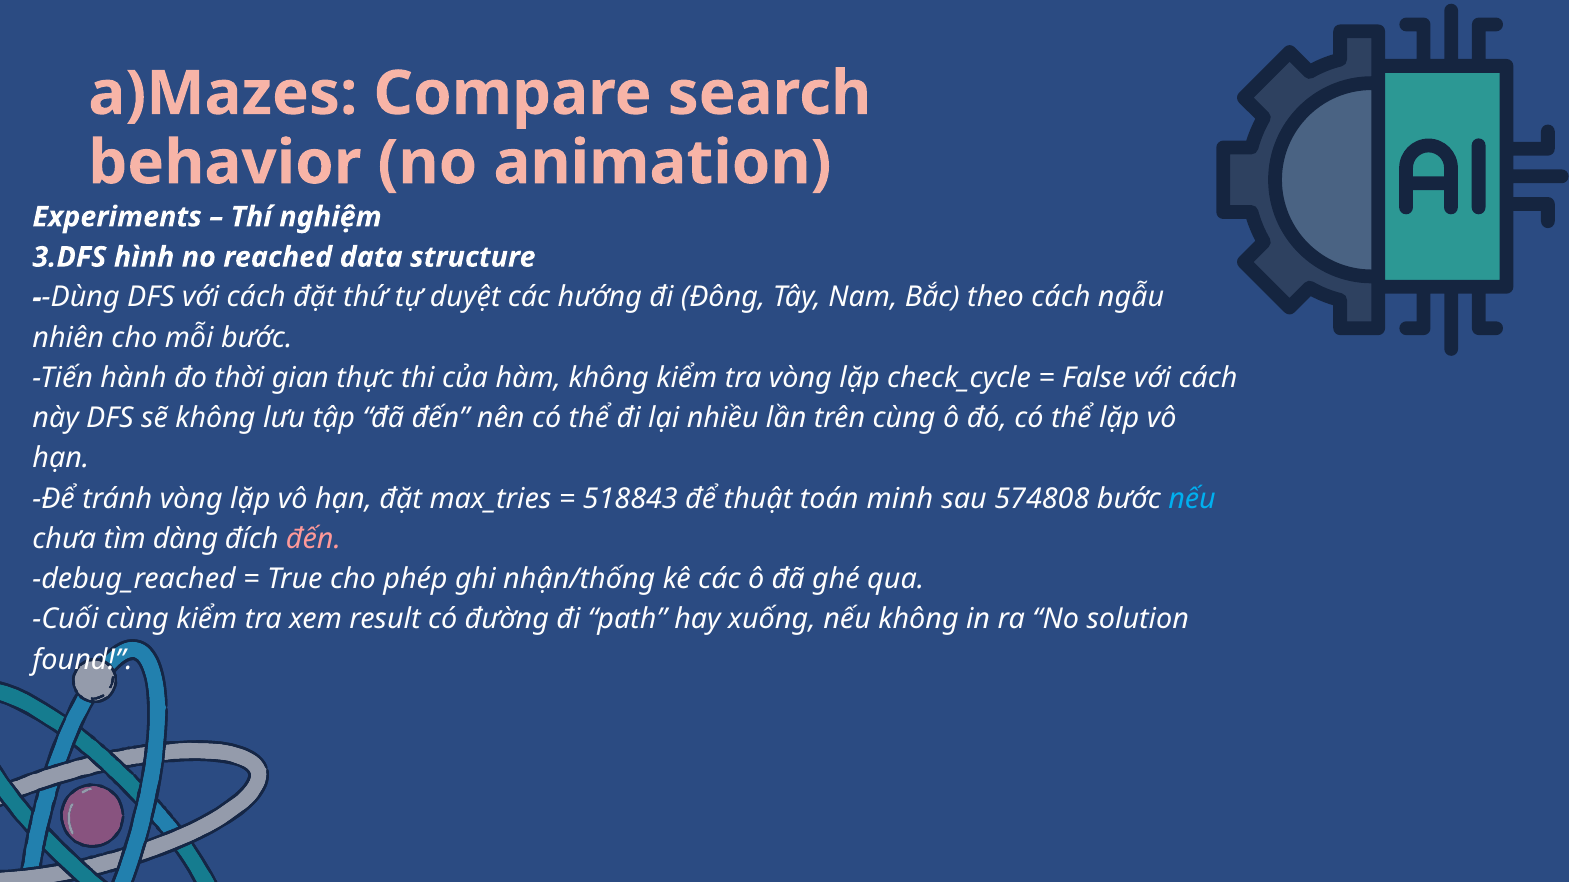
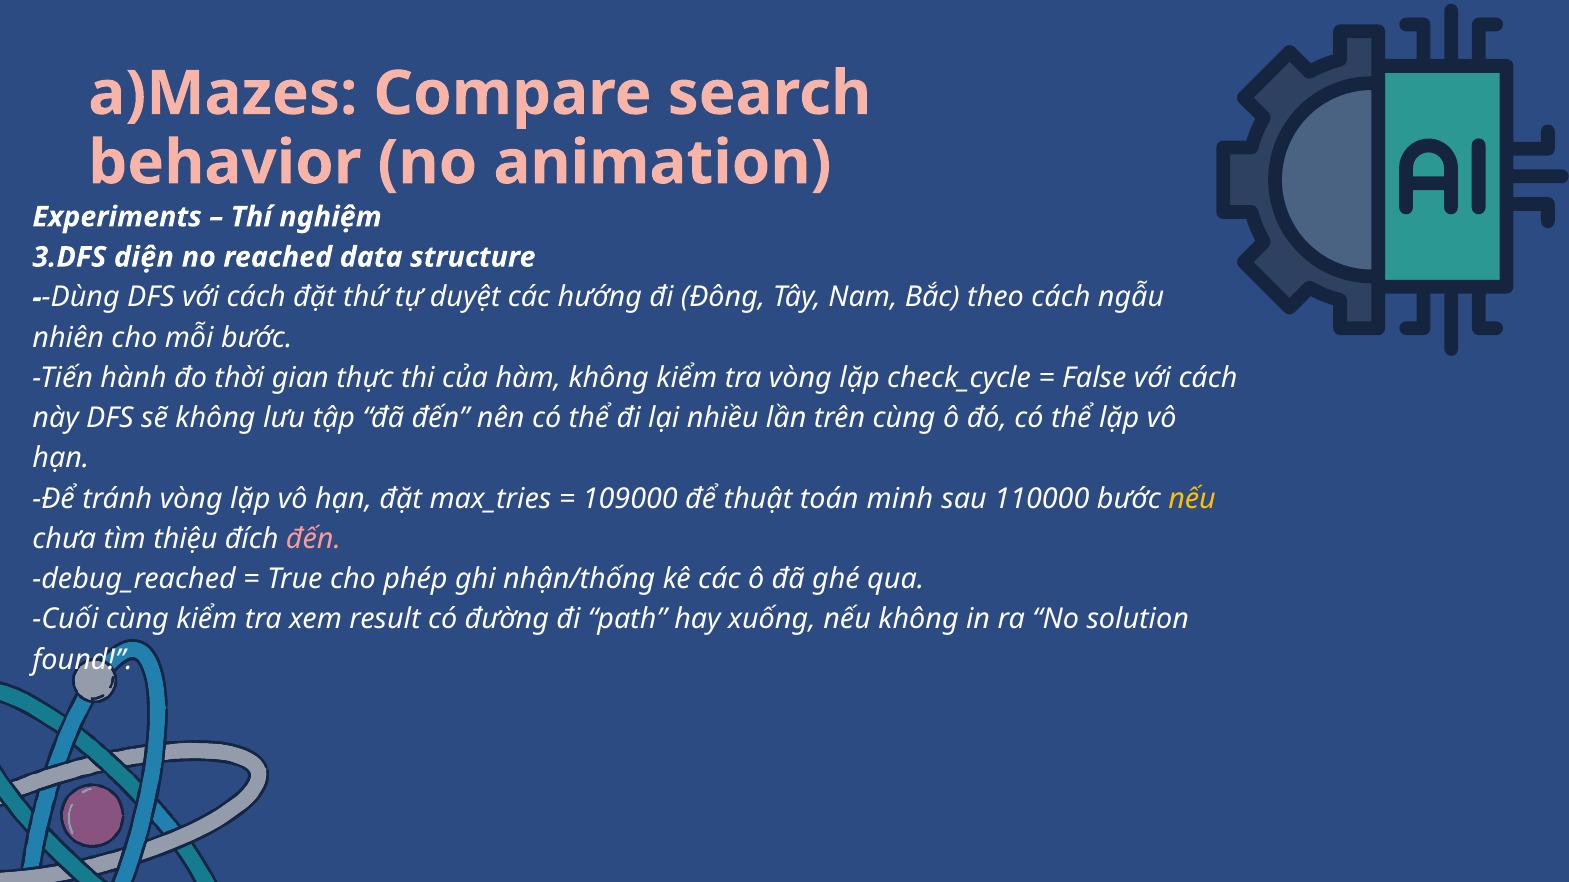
hình: hình -> diện (144, 257)
518843: 518843 -> 109000 (630, 499)
574808: 574808 -> 110000 (1042, 499)
nếu colour: light blue -> yellow (1192, 499)
dàng: dàng -> thiệu (185, 539)
